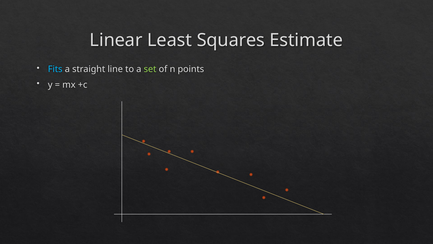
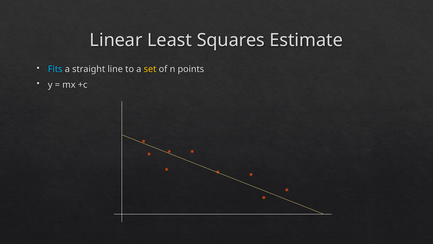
set colour: light green -> yellow (150, 69)
